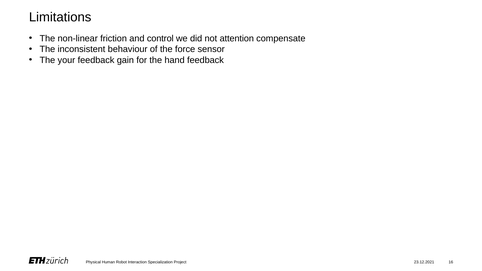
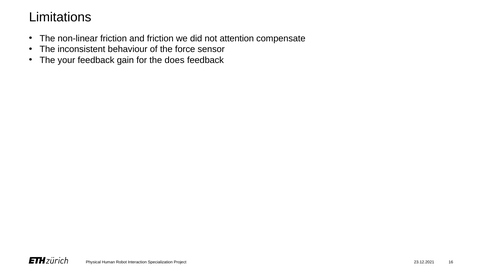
and control: control -> friction (160, 38)
hand: hand -> does (175, 60)
